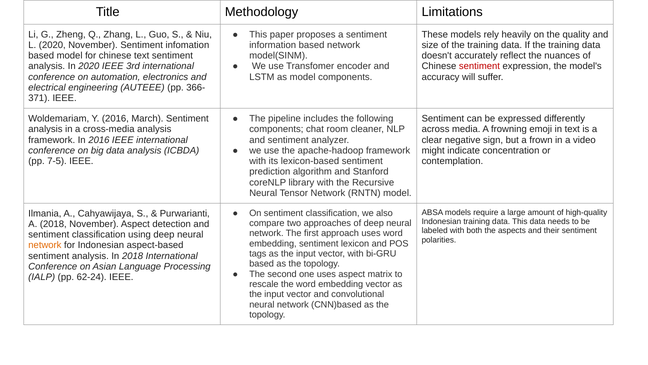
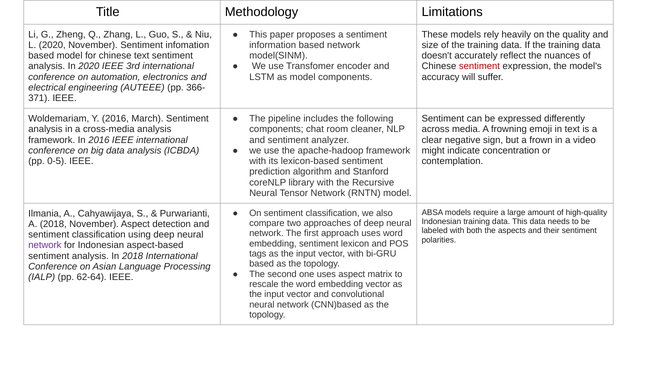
7-5: 7-5 -> 0-5 (57, 161)
network colour: orange -> purple (45, 245)
62-24: 62-24 -> 62-64 (92, 277)
